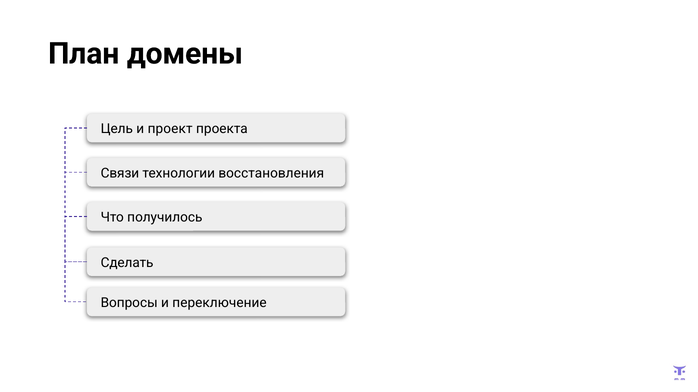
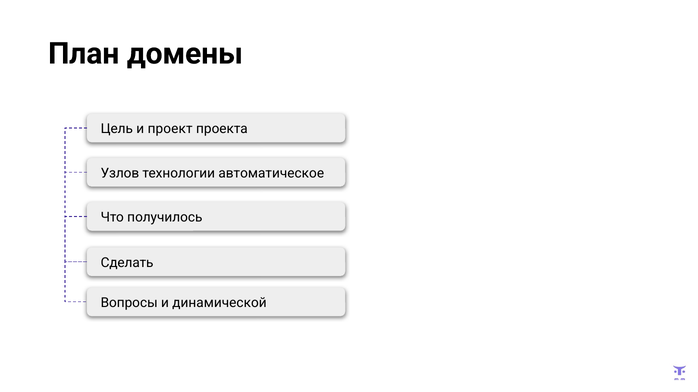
Связи: Связи -> Узлов (120, 173)
восстановления: восстановления -> автоматическое (271, 173)
переключение: переключение -> динамической (219, 303)
